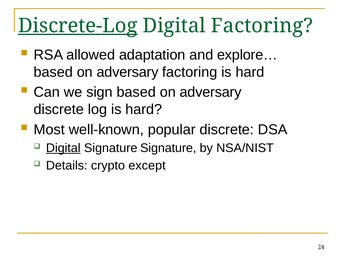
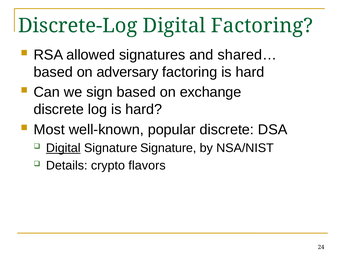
Discrete-Log underline: present -> none (78, 26)
adaptation: adaptation -> signatures (152, 55)
explore…: explore… -> shared… (247, 55)
sign based on adversary: adversary -> exchange (211, 92)
except: except -> flavors (147, 165)
